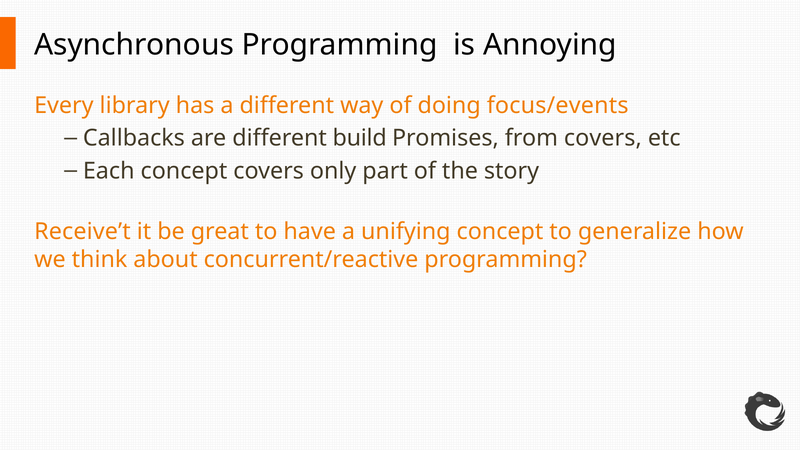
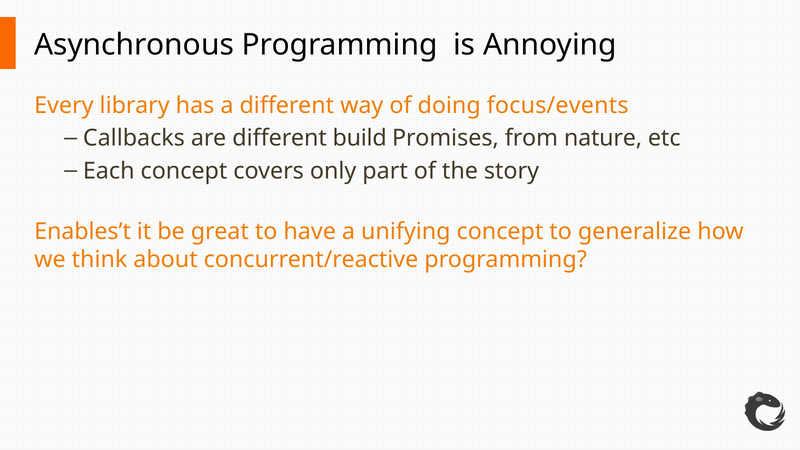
from covers: covers -> nature (603, 138)
Receive’t: Receive’t -> Enables’t (83, 232)
